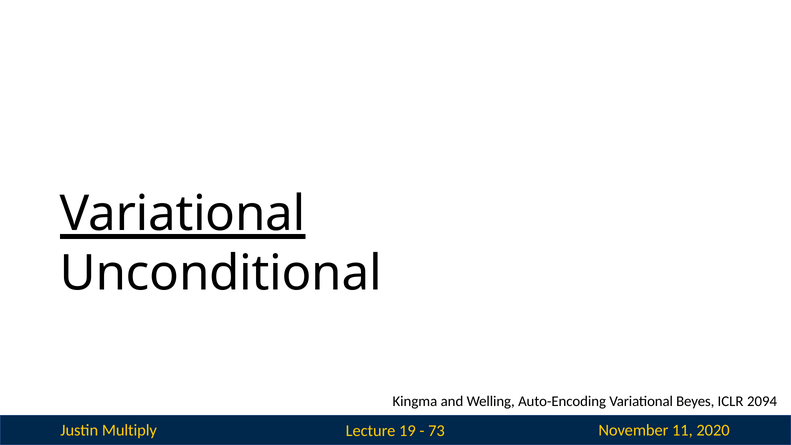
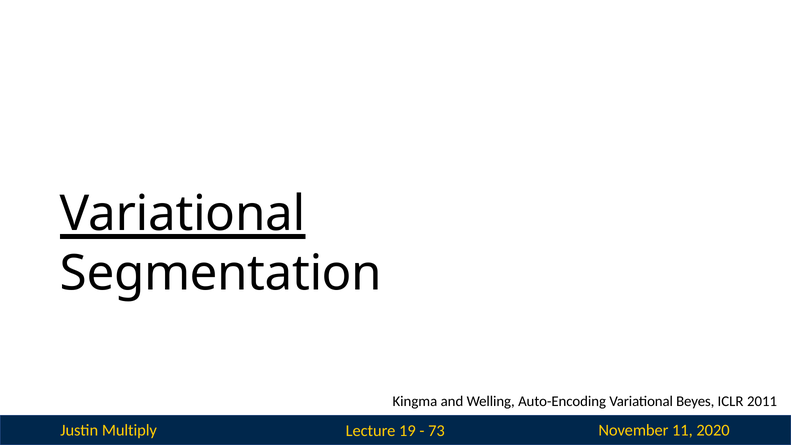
Unconditional: Unconditional -> Segmentation (221, 273)
2094: 2094 -> 2011 (762, 401)
